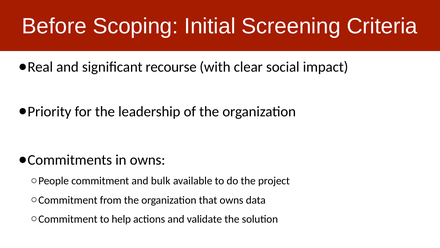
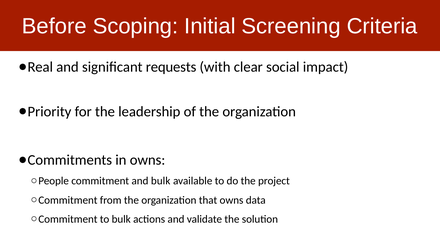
recourse: recourse -> requests (171, 67)
to help: help -> bulk (121, 219)
